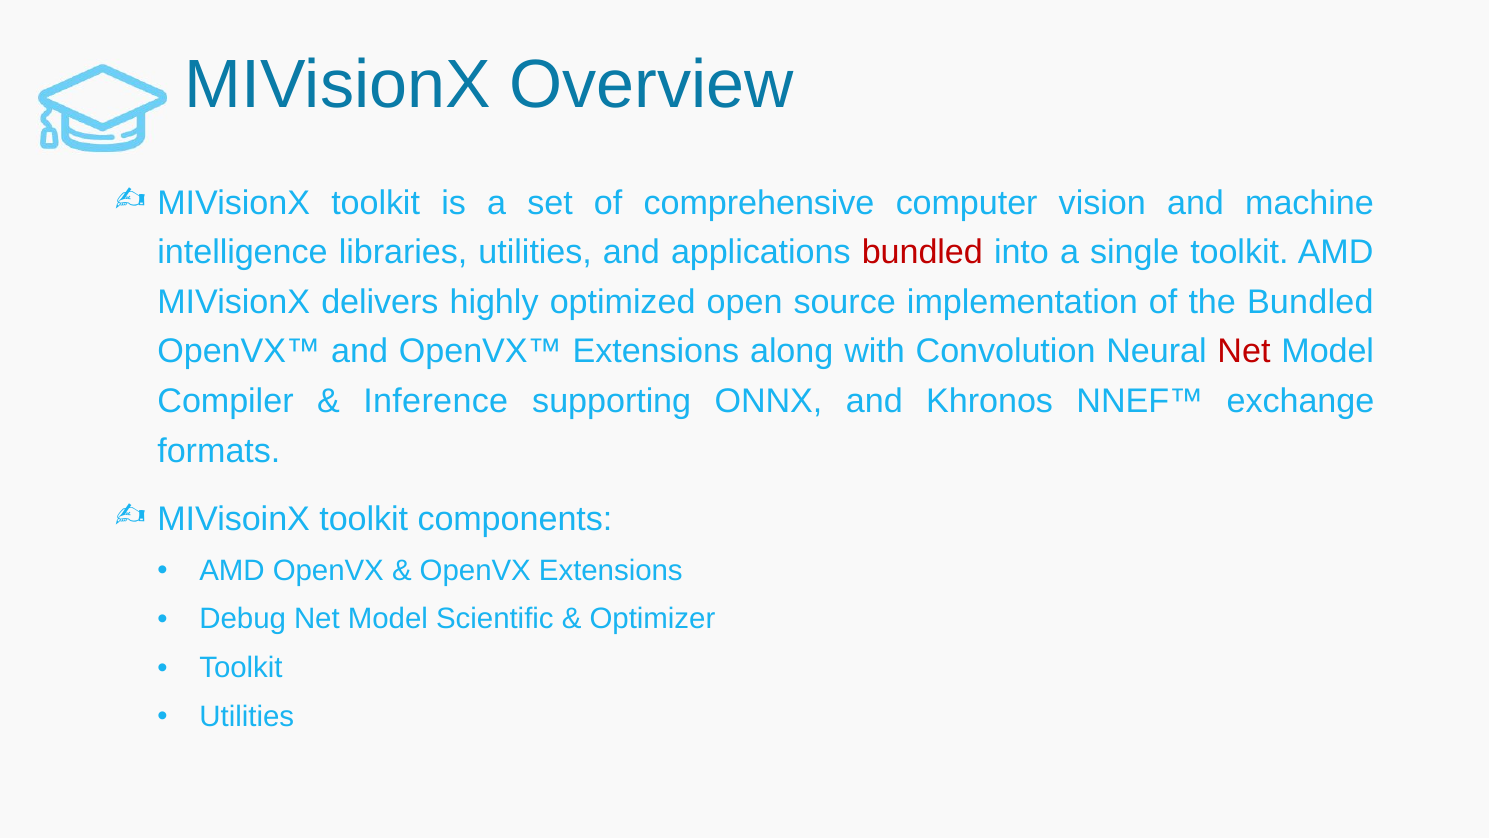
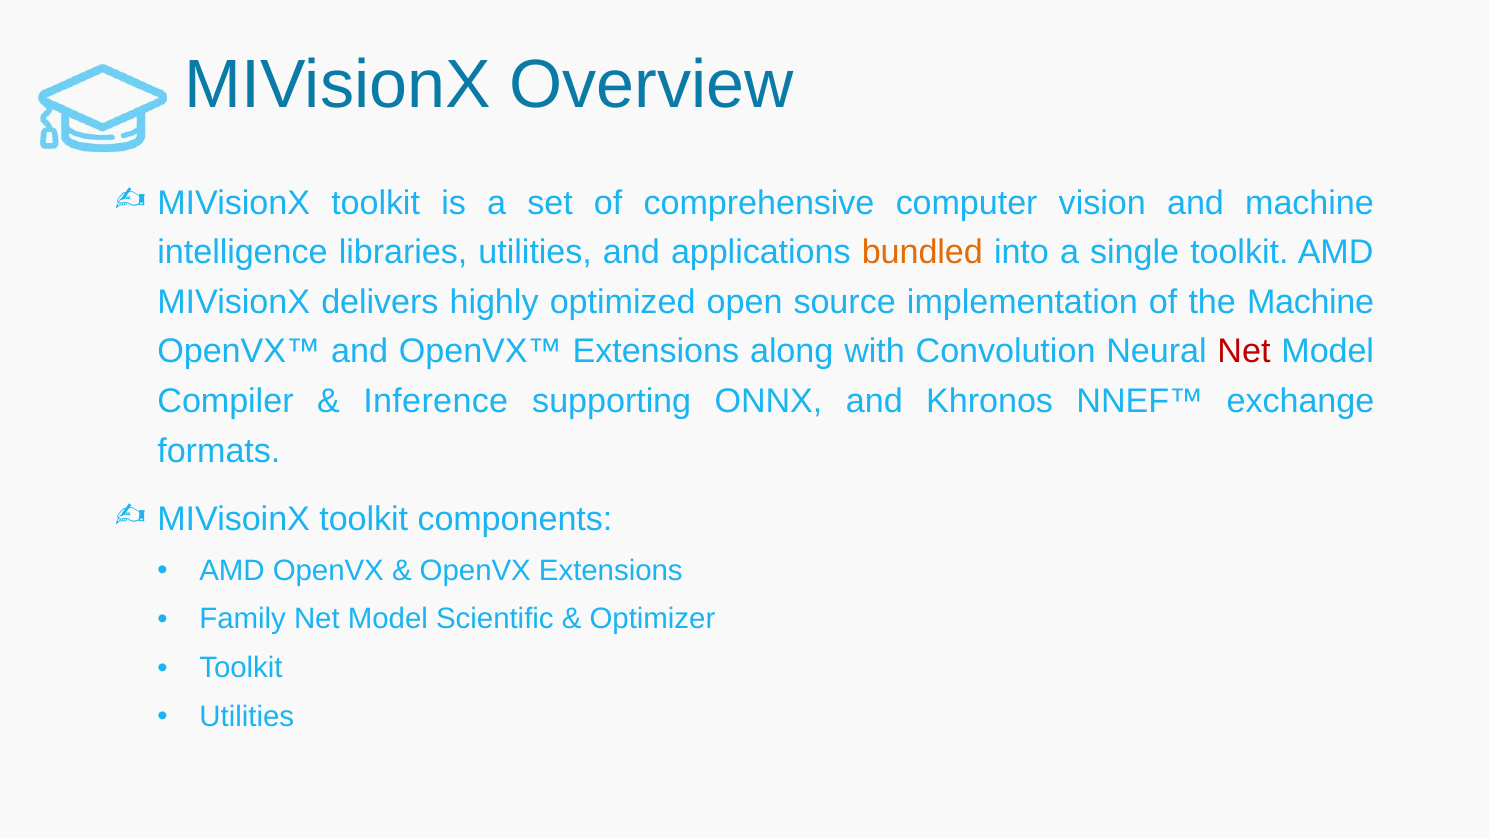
bundled colour: red -> orange (922, 252)
the Bundled: Bundled -> Machine (1311, 302)
Debug: Debug -> Family (243, 619)
